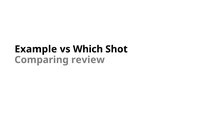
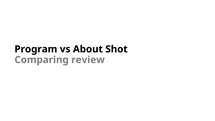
Example: Example -> Program (36, 49)
Which: Which -> About (88, 49)
